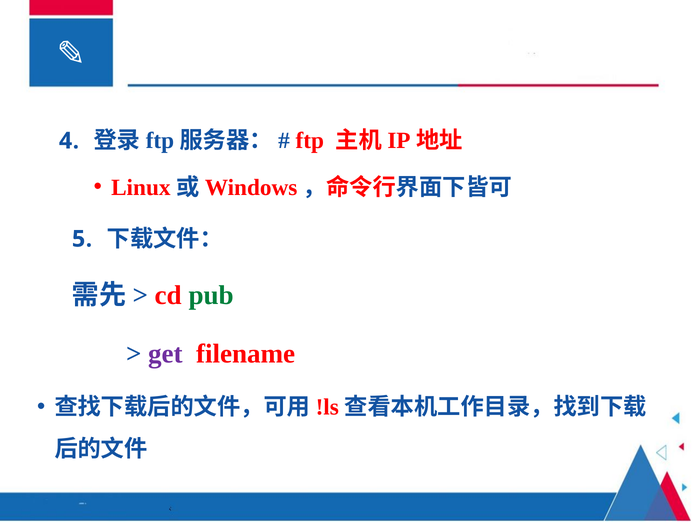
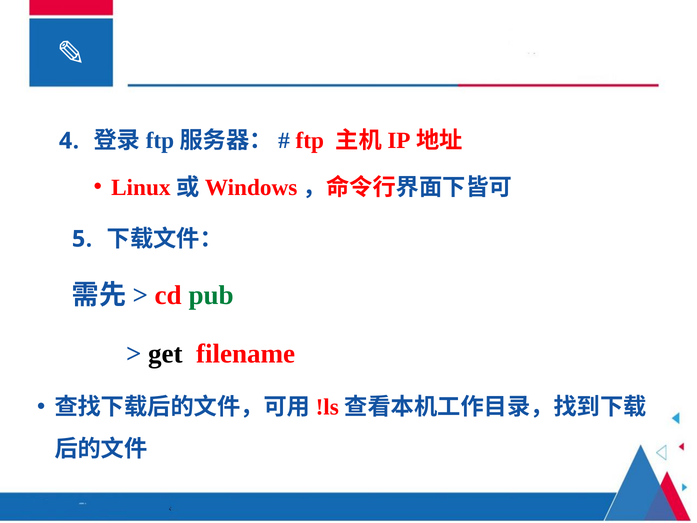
get colour: purple -> black (166, 354)
